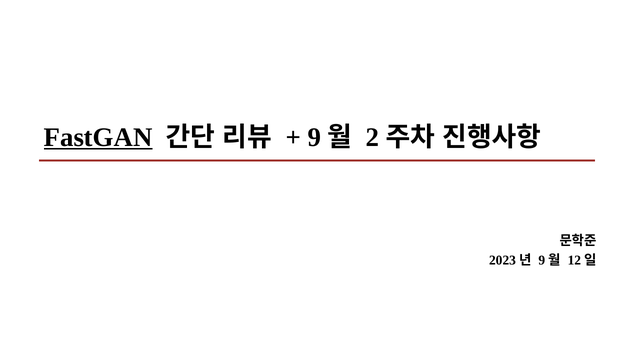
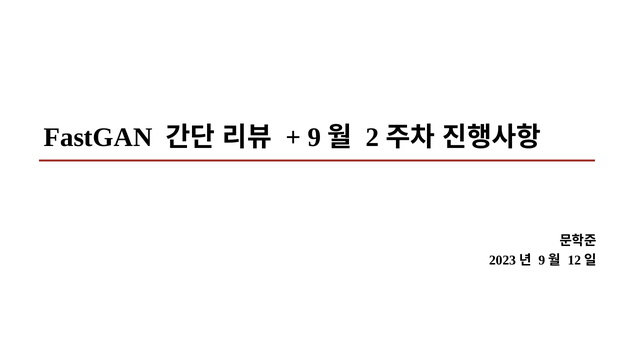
FastGAN underline: present -> none (98, 137)
